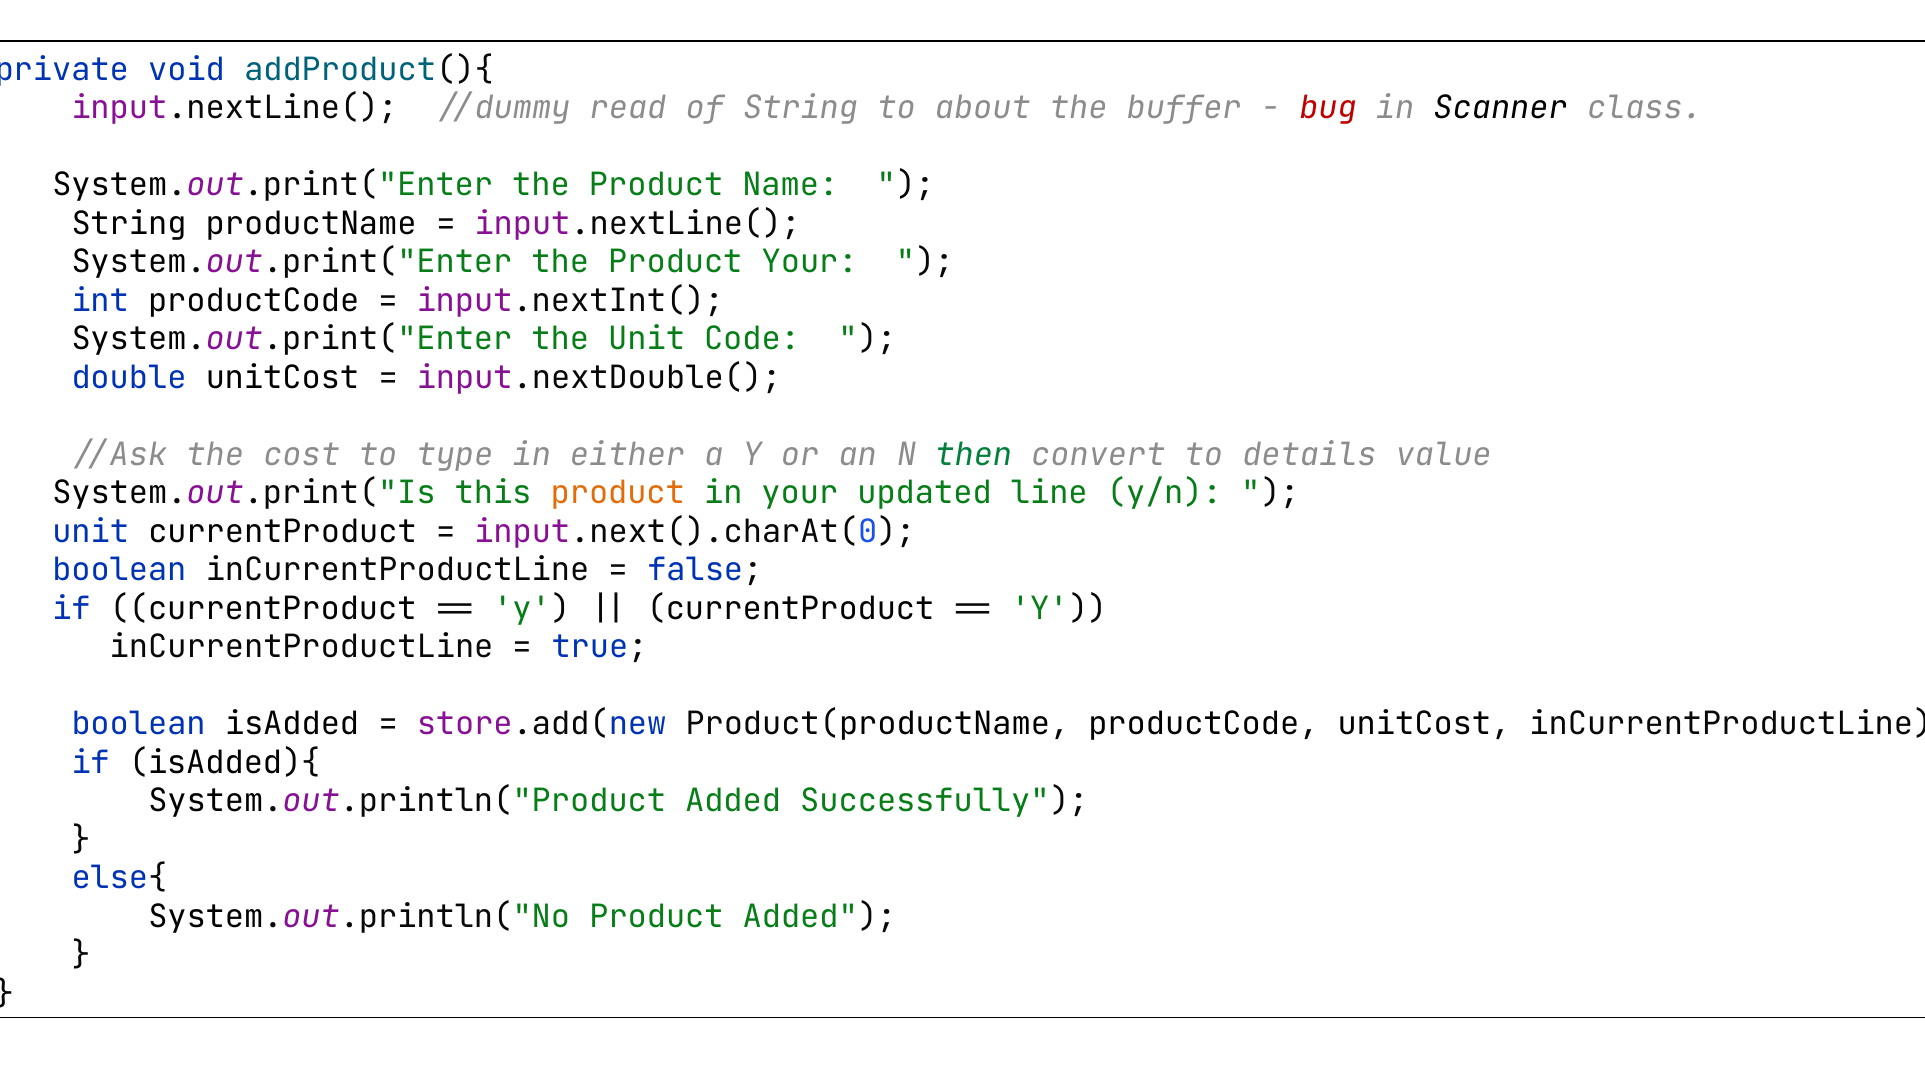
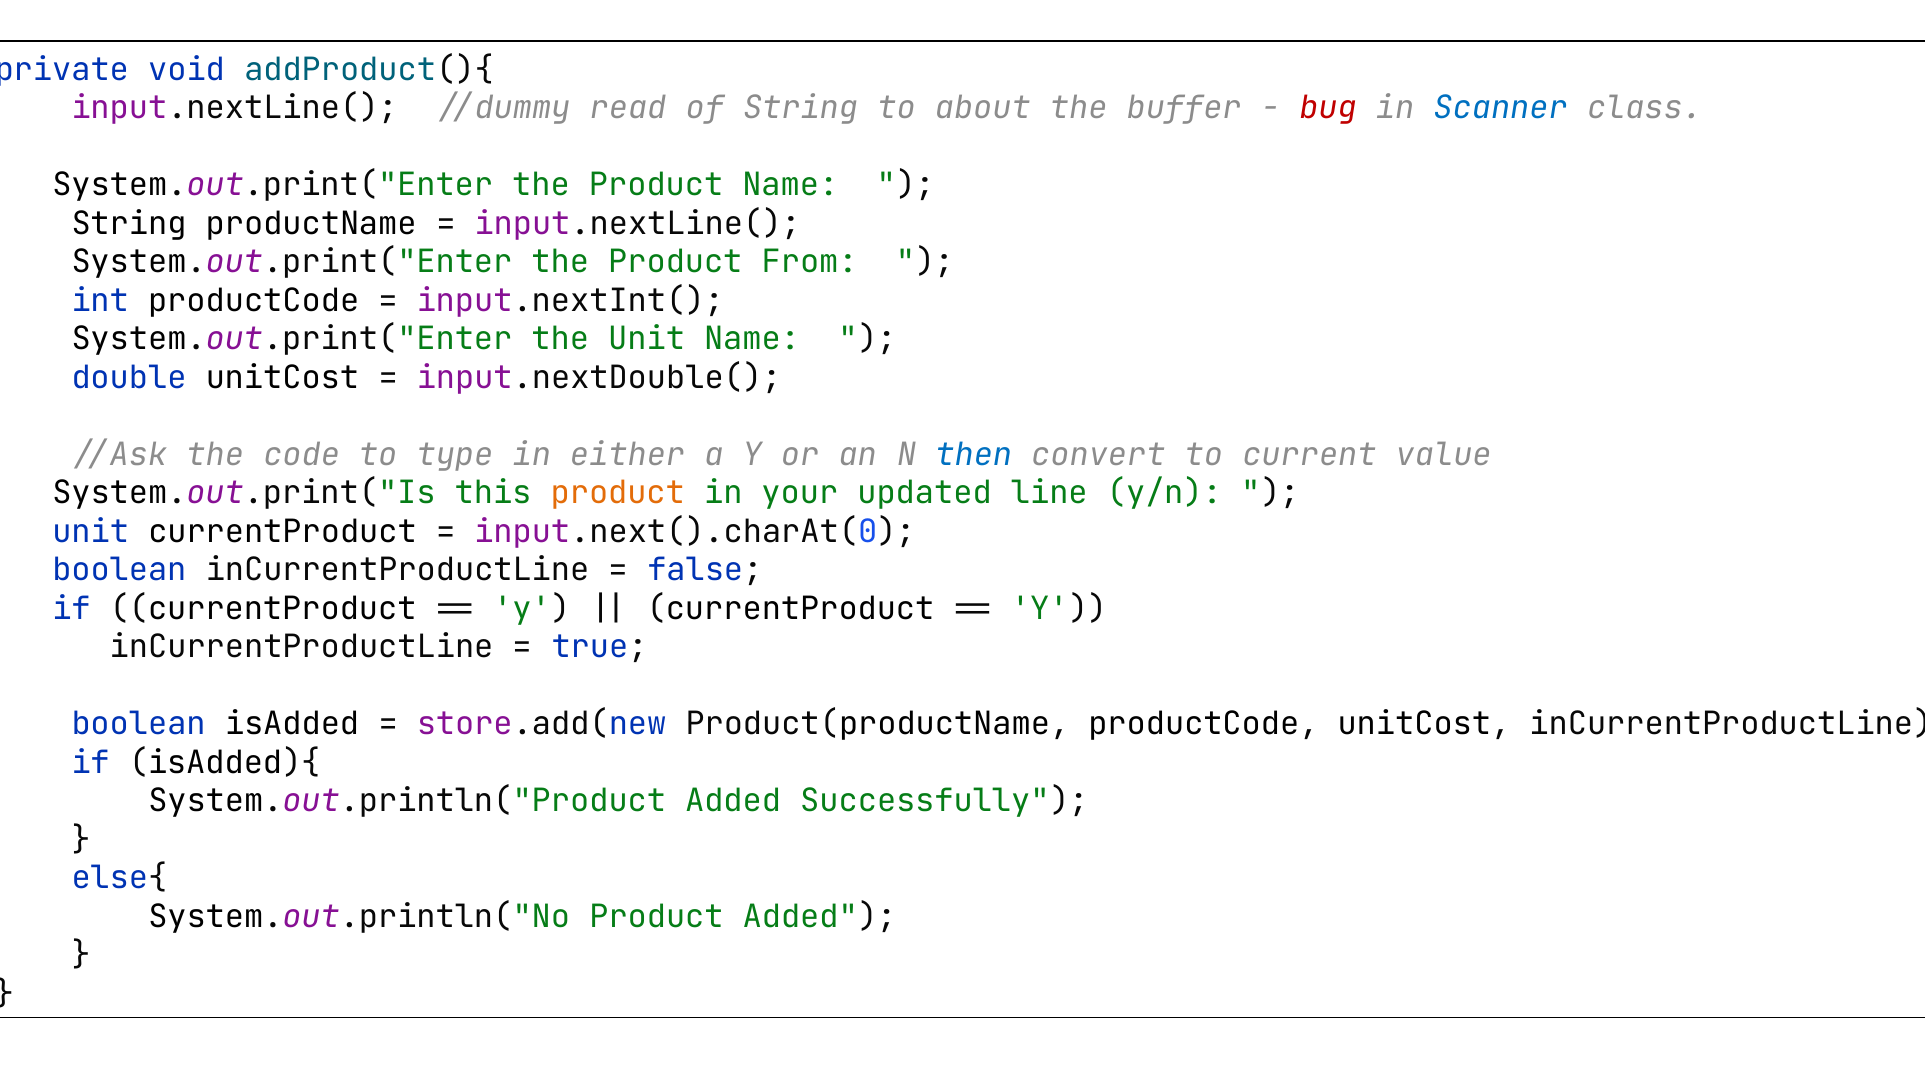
Scanner colour: black -> blue (1501, 108)
Product Your: Your -> From (810, 262)
Unit Code: Code -> Name (752, 339)
cost: cost -> code (302, 455)
then colour: green -> blue (974, 455)
details: details -> current (1309, 455)
